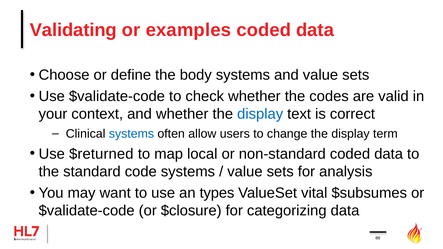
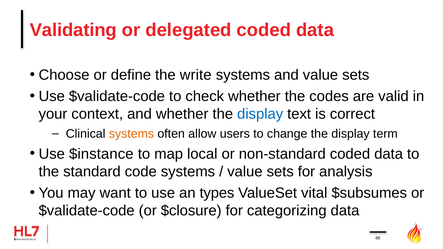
examples: examples -> delegated (189, 30)
body: body -> write (196, 75)
systems colour: blue -> orange (131, 134)
$returned: $returned -> $instance (101, 154)
